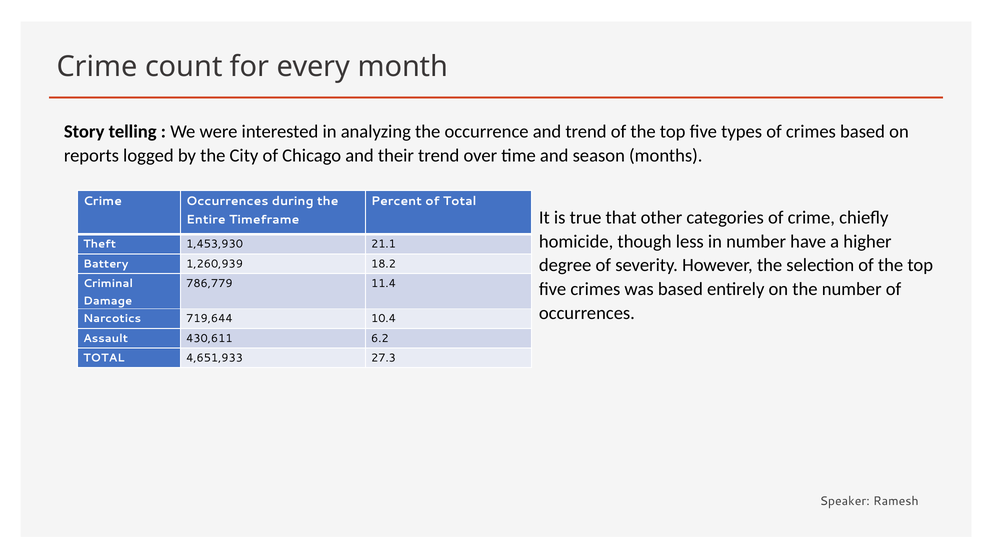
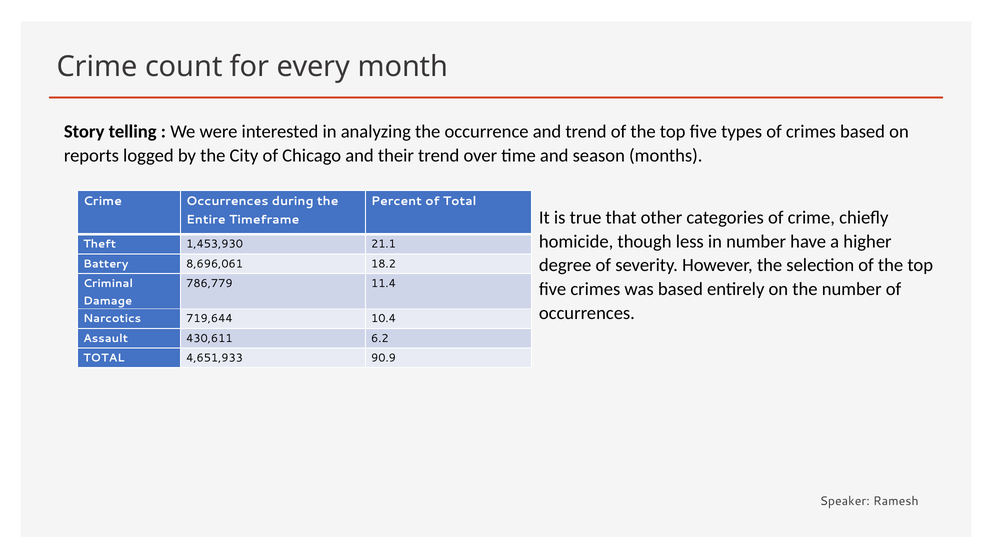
1,260,939: 1,260,939 -> 8,696,061 (215, 264)
27.3: 27.3 -> 90.9 (383, 358)
